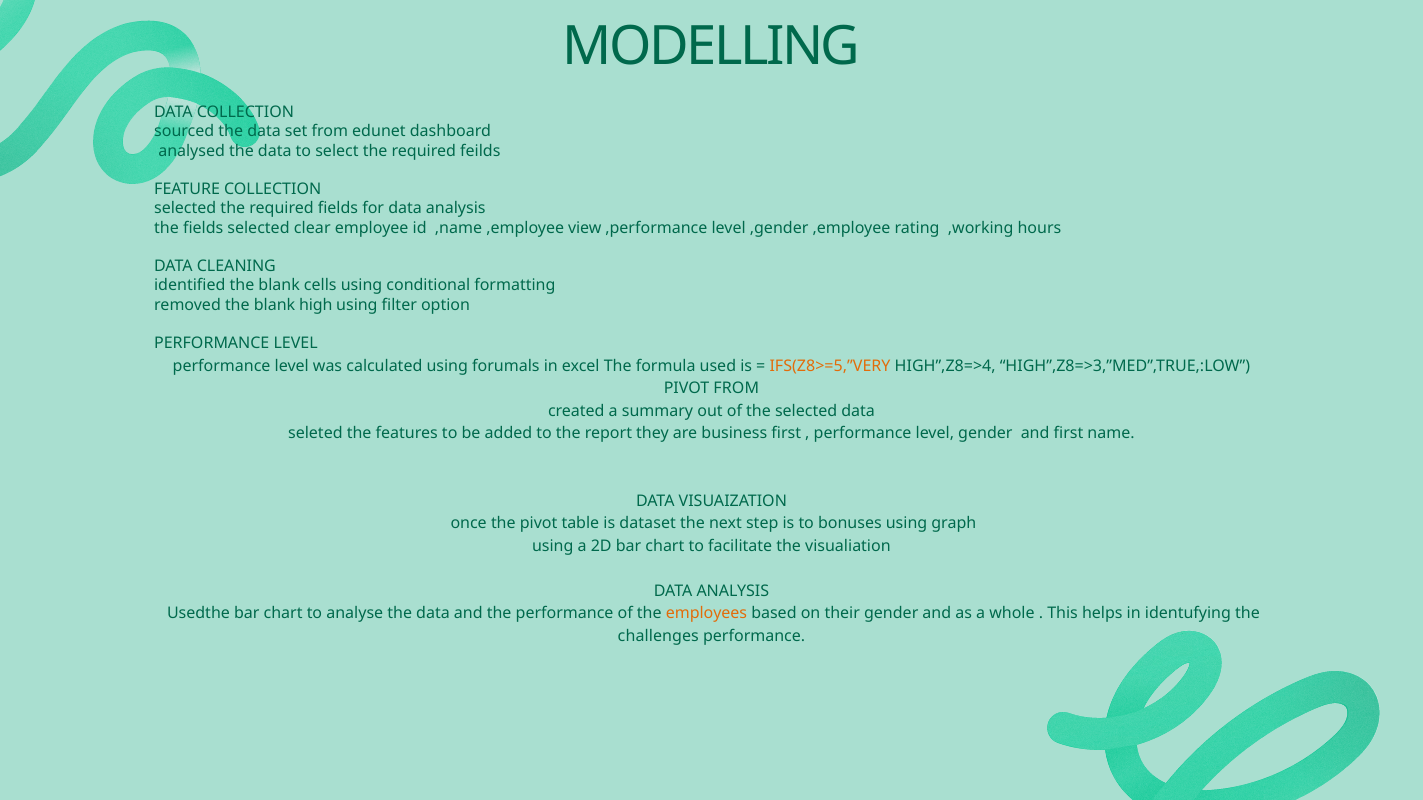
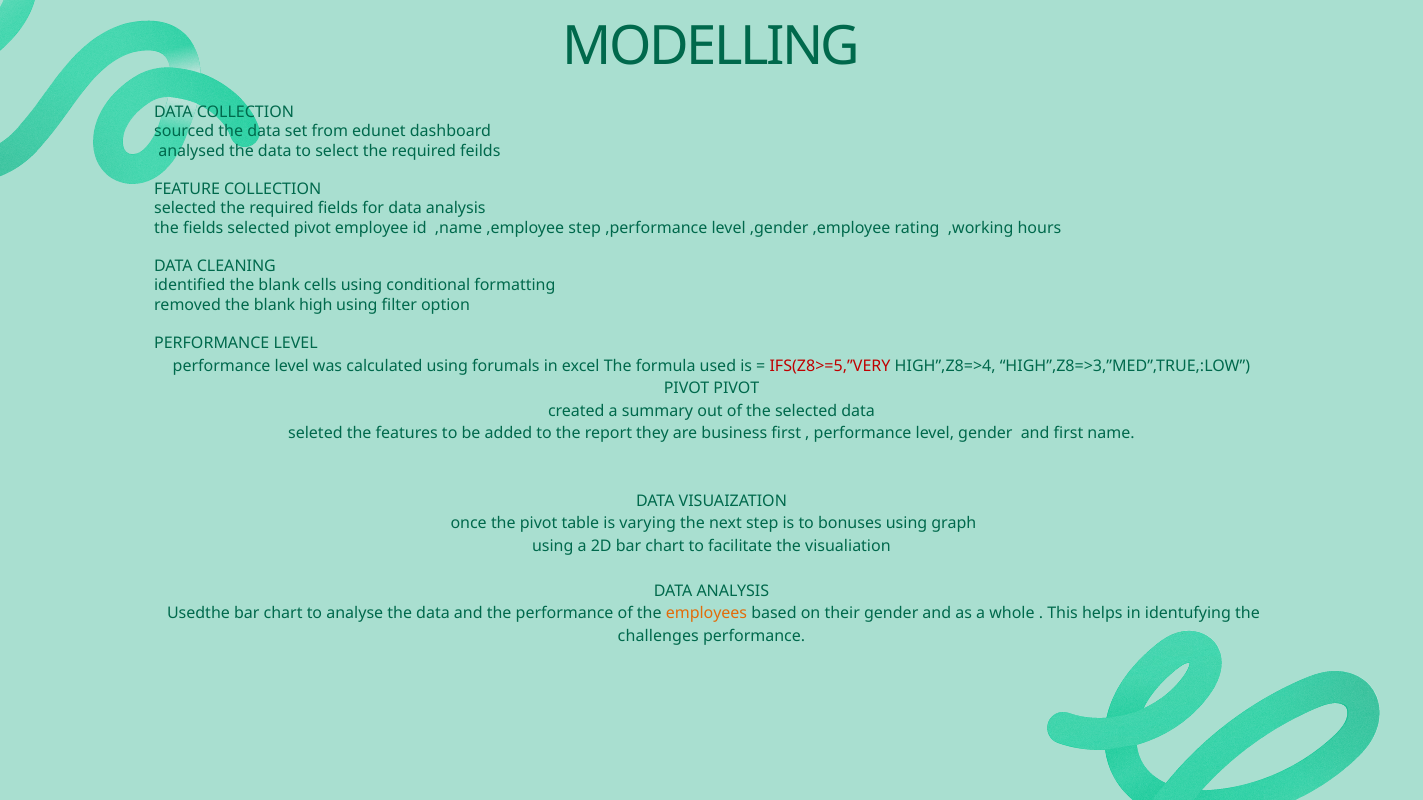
selected clear: clear -> pivot (312, 228)
,employee view: view -> step (585, 228)
IFS(Z8>=5,”VERY colour: orange -> red (830, 366)
PIVOT FROM: FROM -> PIVOT (736, 389)
dataset: dataset -> varying (648, 524)
